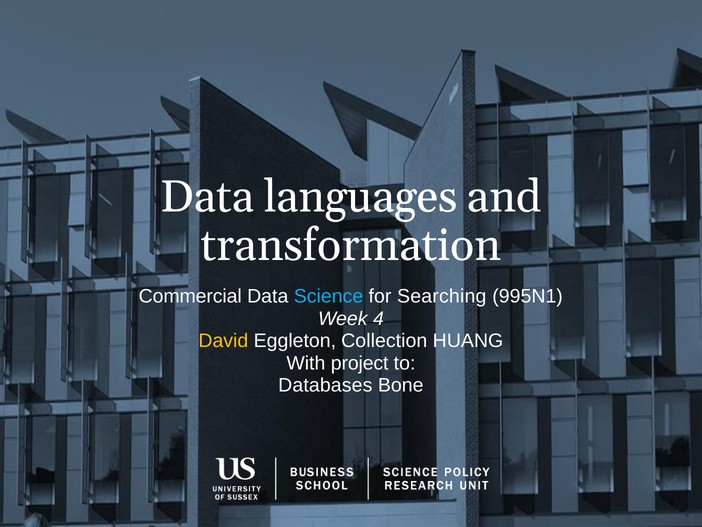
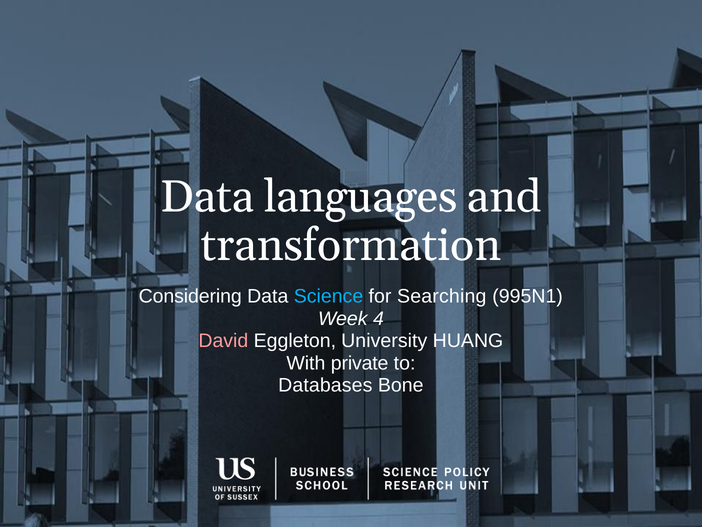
Commercial: Commercial -> Considering (190, 296)
David colour: yellow -> pink (223, 341)
Collection: Collection -> University (384, 341)
project: project -> private (360, 363)
